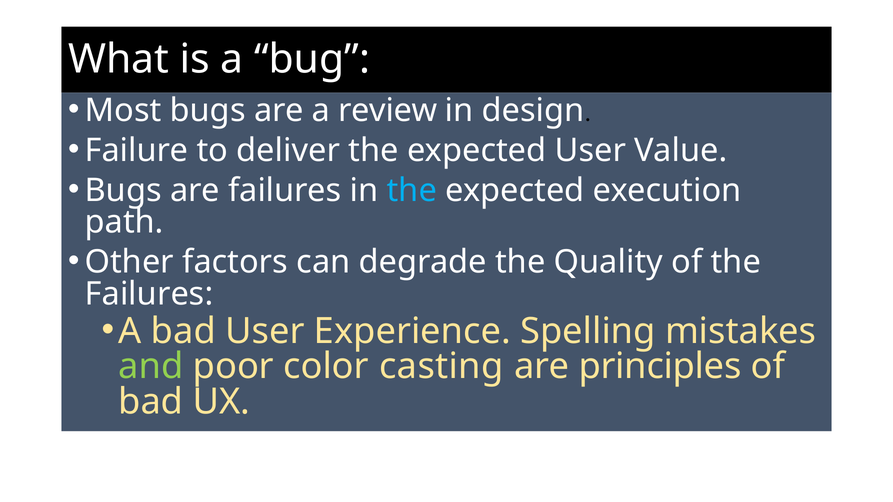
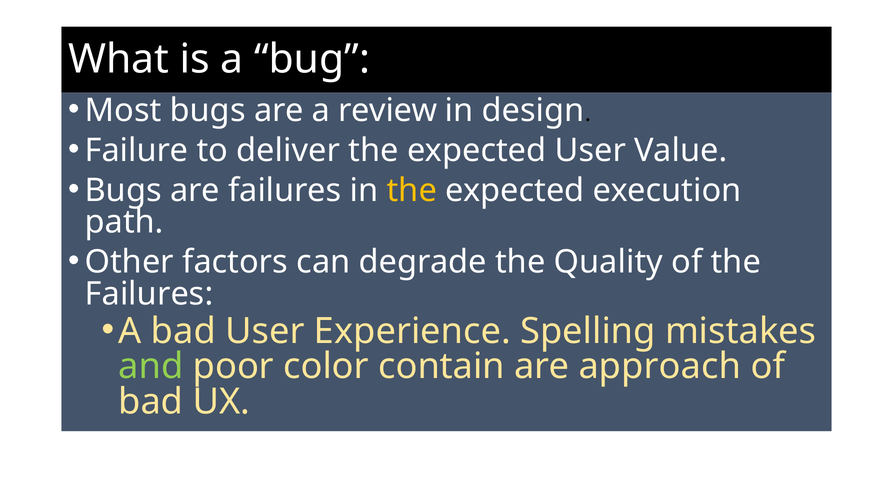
the colour: light blue -> yellow (412, 191)
casting: casting -> contain (442, 367)
principles: principles -> approach (660, 367)
